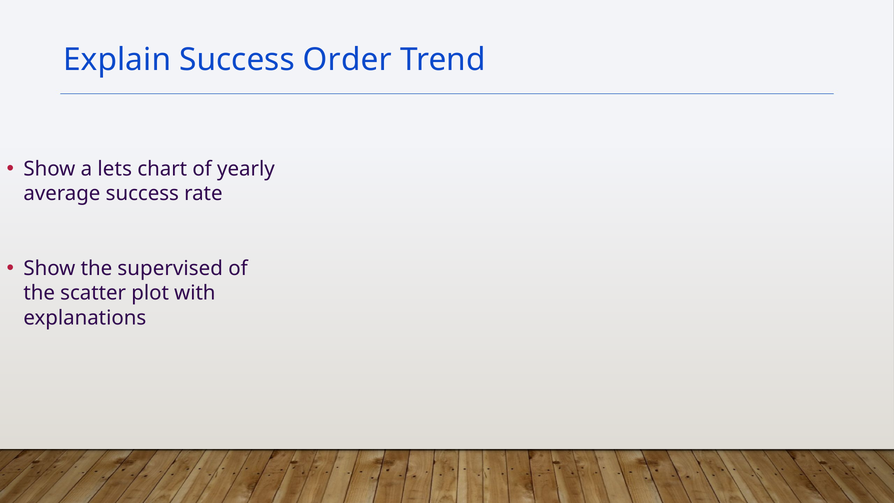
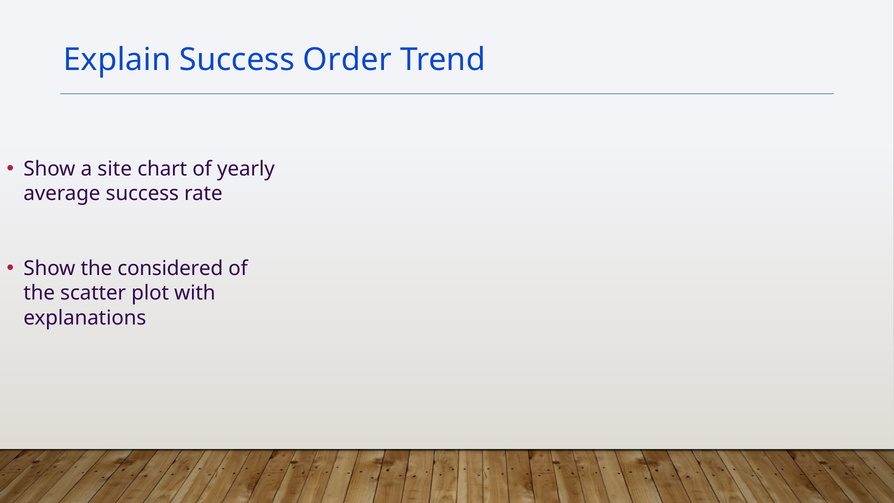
lets: lets -> site (115, 169)
supervised: supervised -> considered (170, 269)
